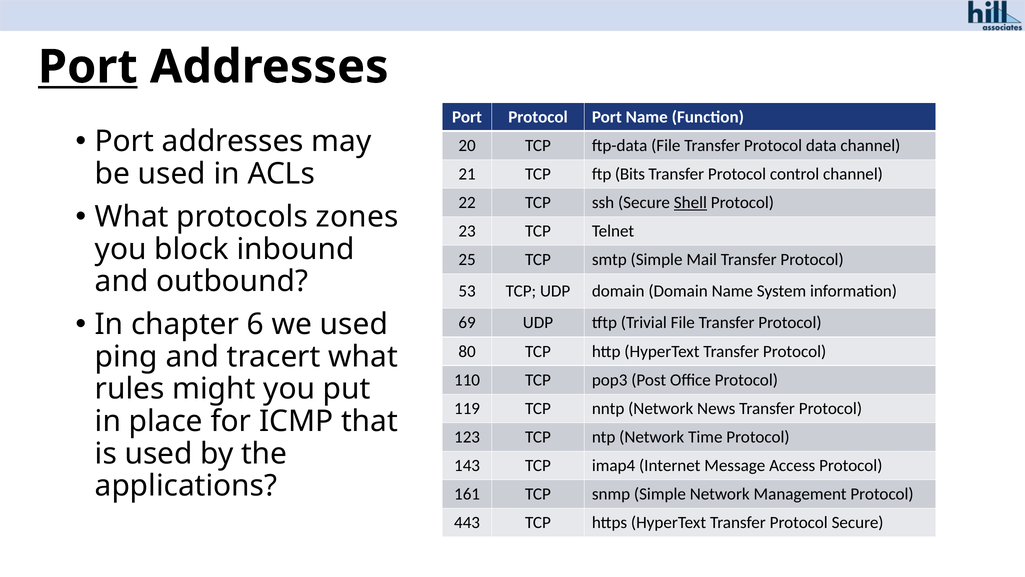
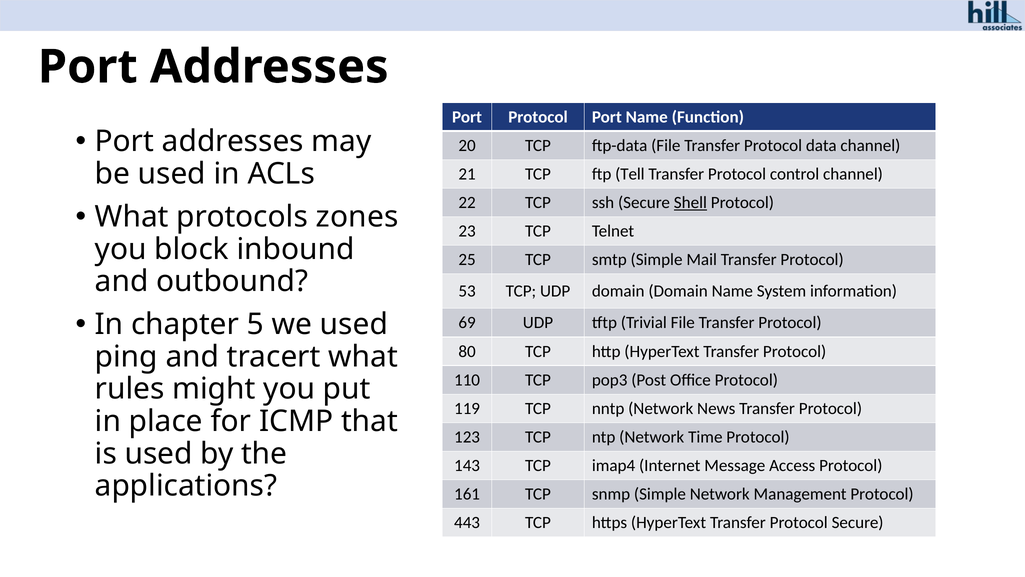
Port underline: present -> none (88, 67)
Bits: Bits -> Tell (630, 174)
6: 6 -> 5 (255, 324)
